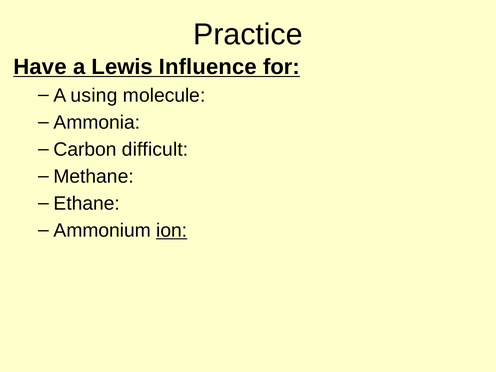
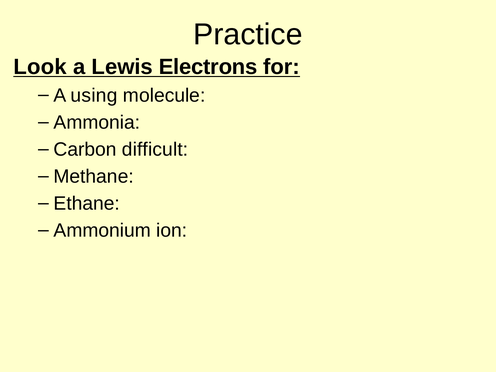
Have: Have -> Look (40, 67)
Influence: Influence -> Electrons (208, 67)
ion underline: present -> none (172, 230)
